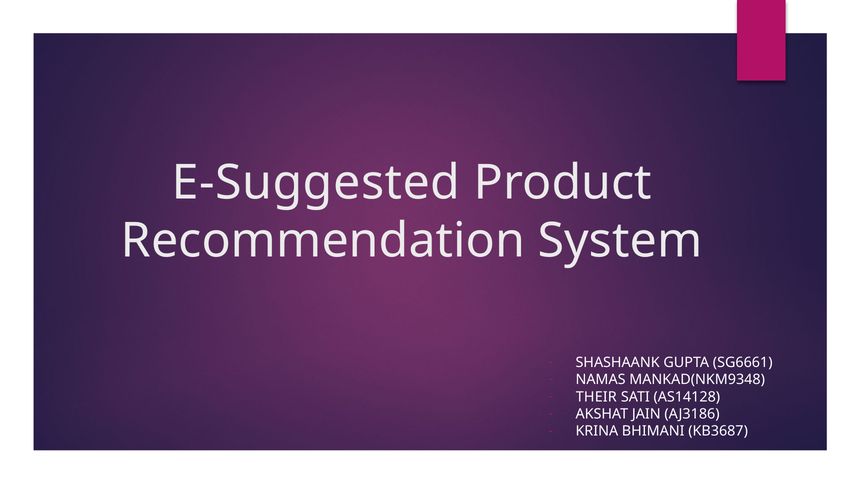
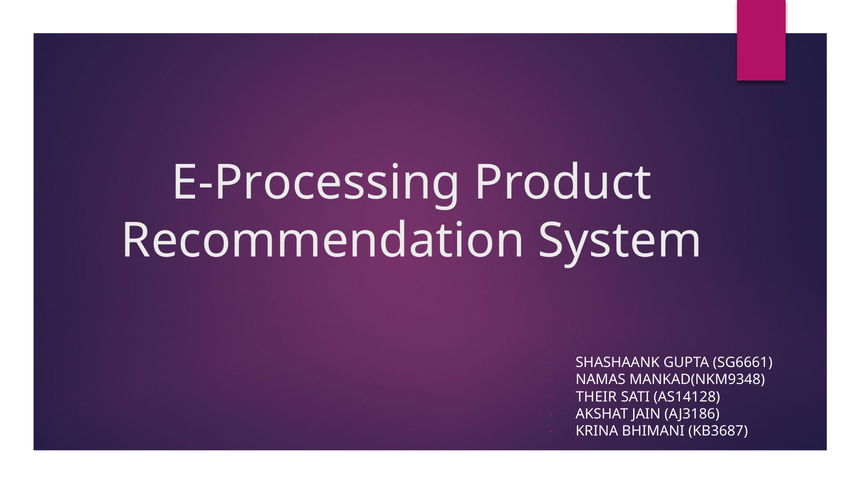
E-Suggested: E-Suggested -> E-Processing (316, 183)
